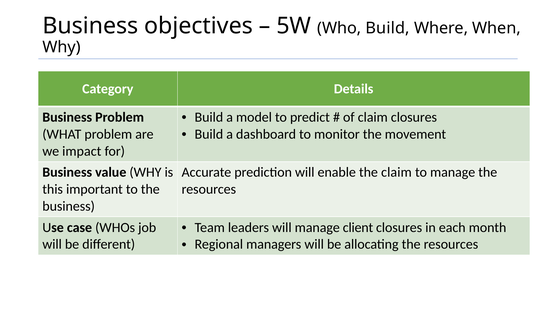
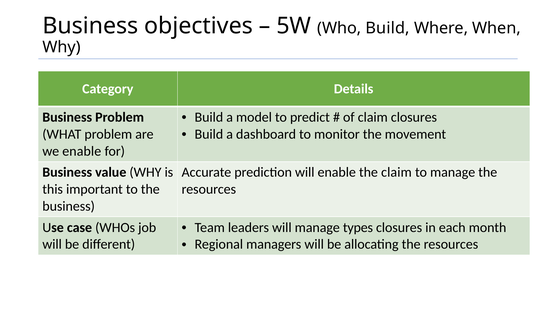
we impact: impact -> enable (82, 151)
client: client -> types (358, 227)
